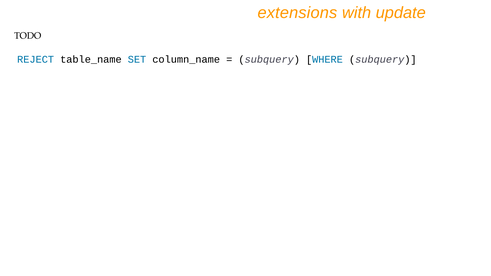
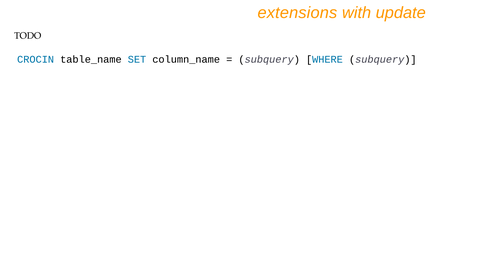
REJECT: REJECT -> CROCIN (36, 59)
